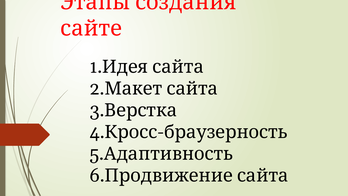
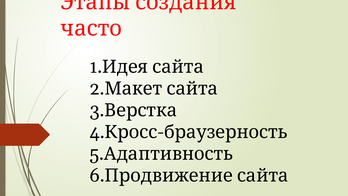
сайте: сайте -> часто (91, 28)
